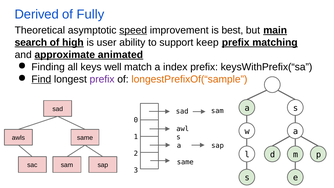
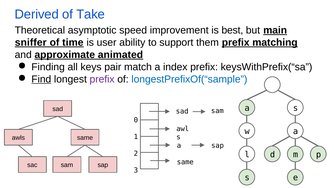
Fully: Fully -> Take (91, 14)
speed underline: present -> none (133, 30)
search: search -> sniffer (31, 42)
high: high -> time (73, 42)
keep: keep -> them (208, 42)
well: well -> pair (113, 67)
longestPrefixOf(“sample colour: orange -> blue (189, 79)
